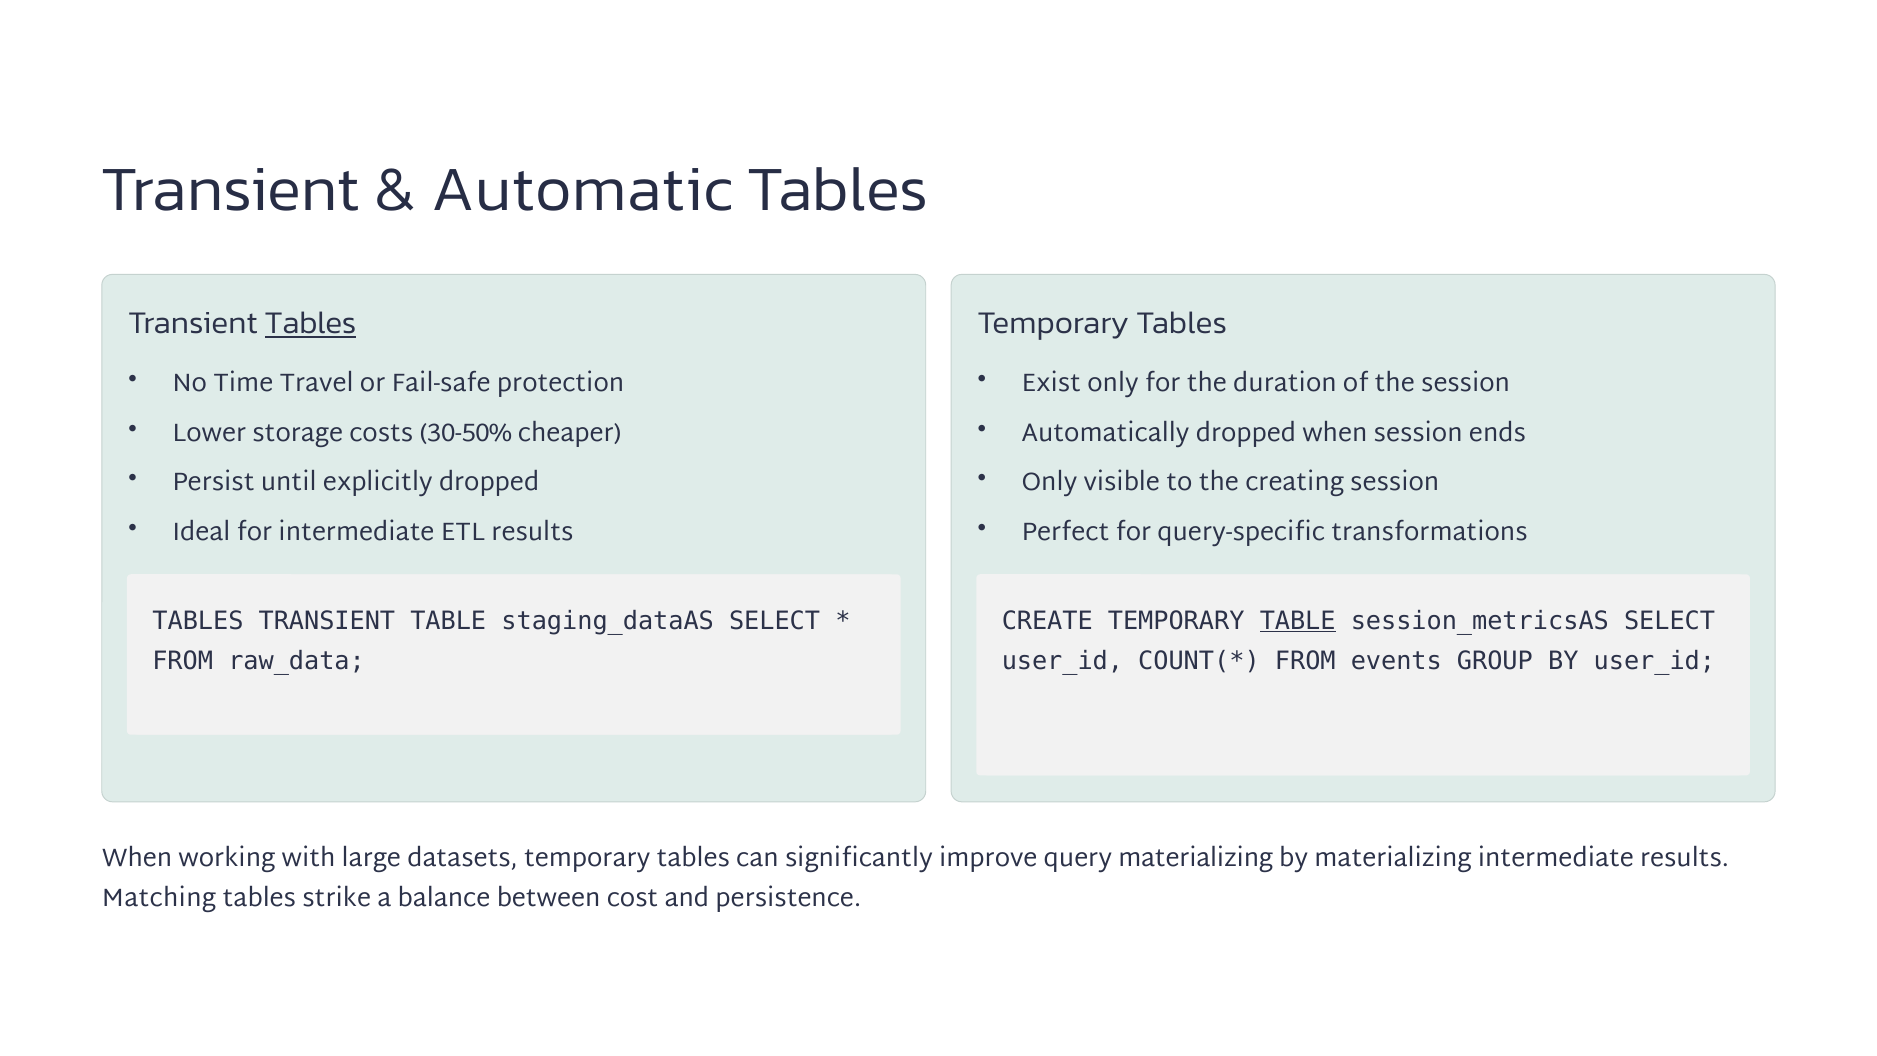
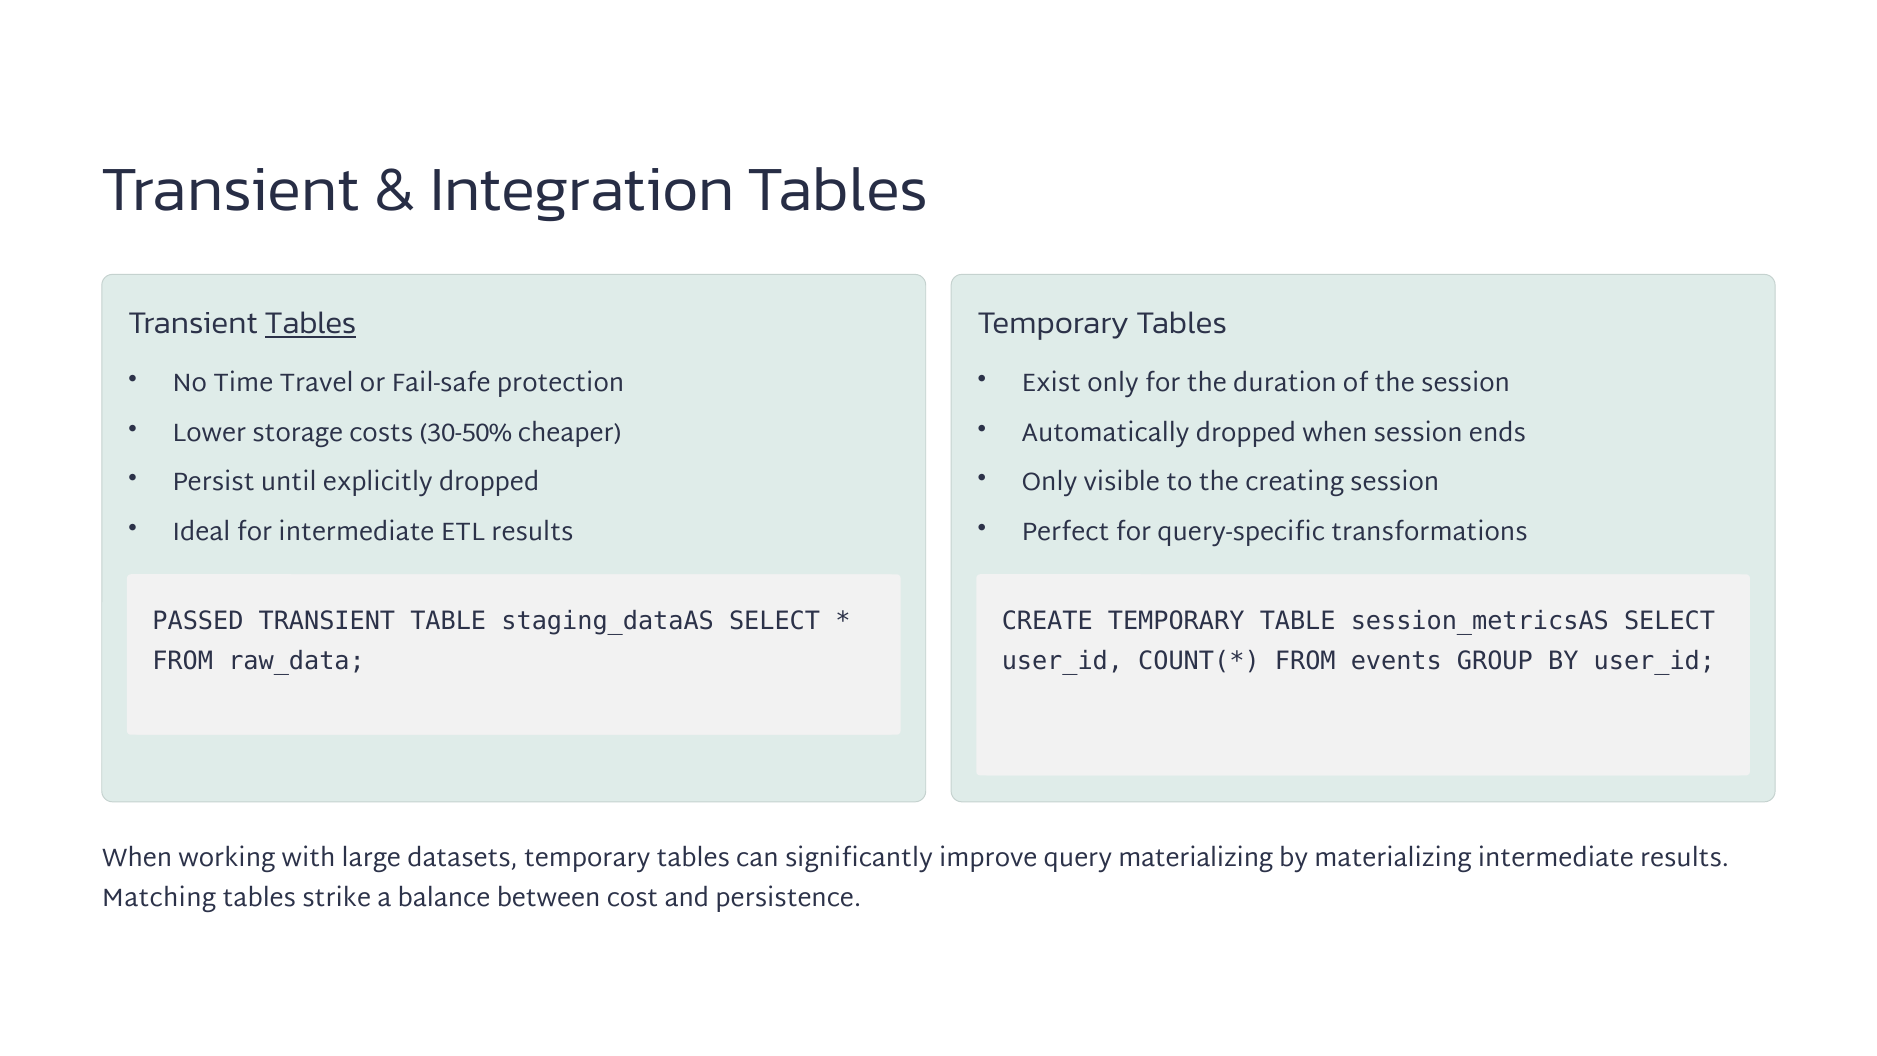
Automatic: Automatic -> Integration (583, 189)
TABLES: TABLES -> PASSED (198, 621)
TABLE underline: present -> none (1298, 621)
